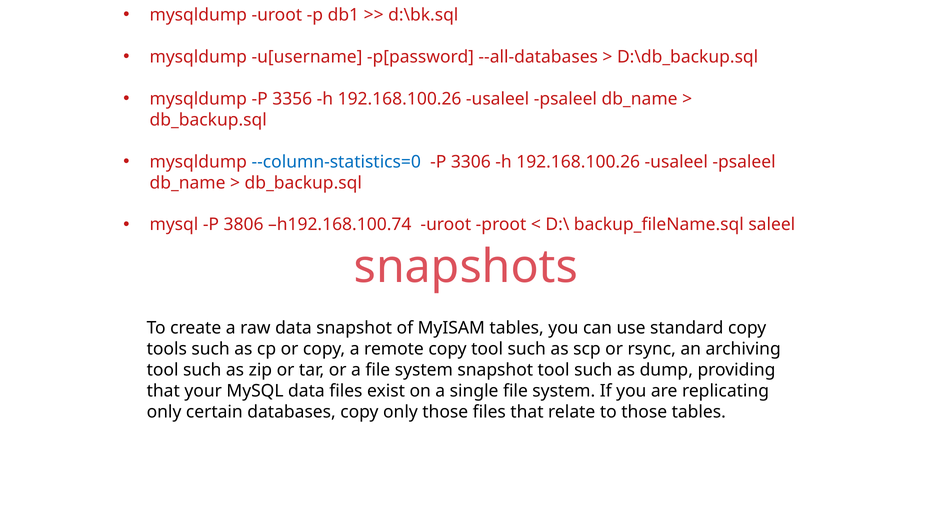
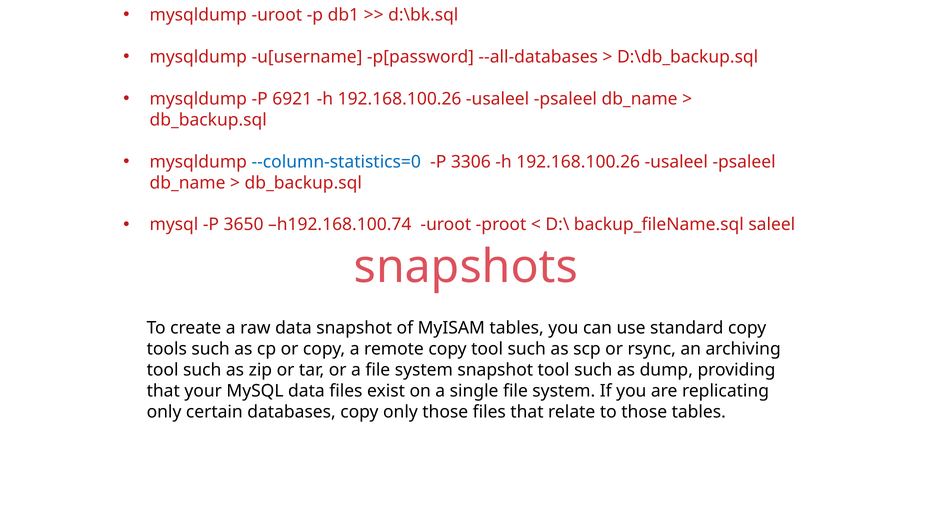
3356: 3356 -> 6921 (292, 99)
3806: 3806 -> 3650 (244, 225)
